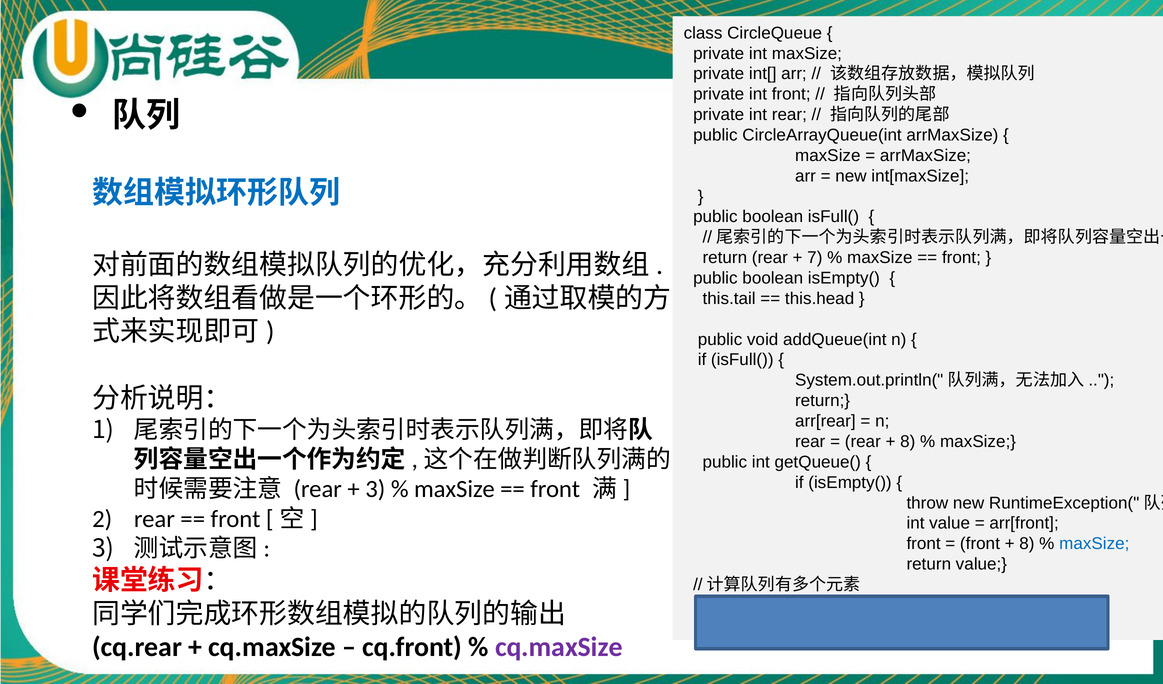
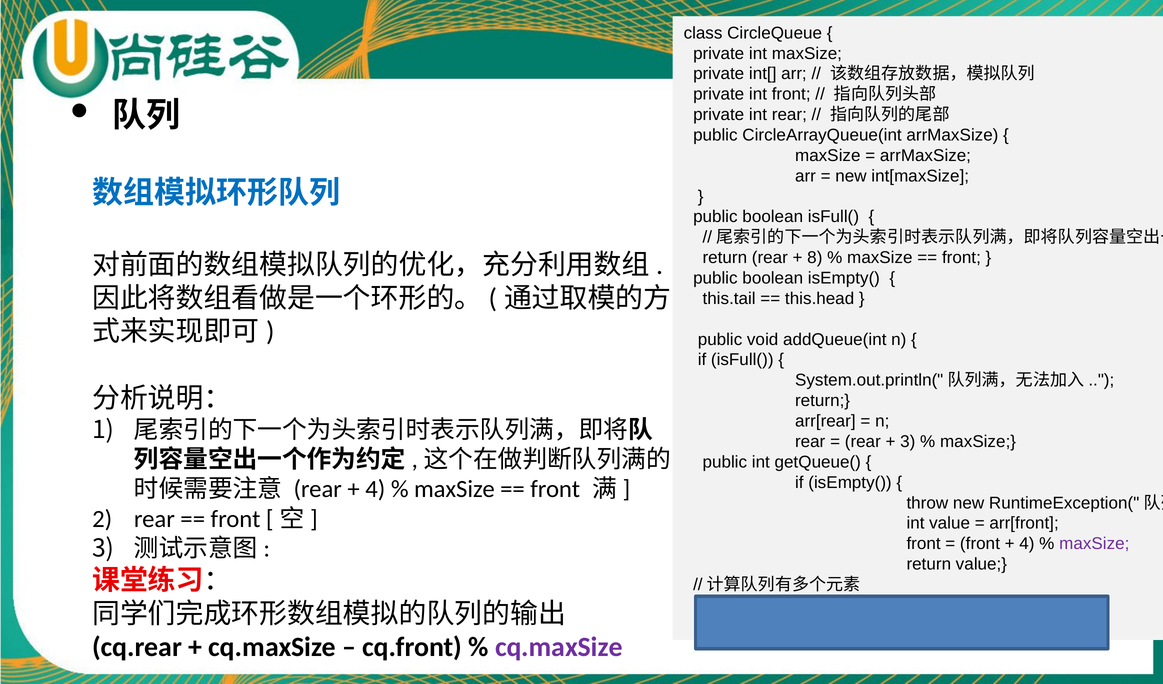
7: 7 -> 8 (815, 258)
8: 8 -> 3 (908, 442)
3: 3 -> 4 (375, 490)
8: 8 -> 4 (1027, 544)
maxSize colour: blue -> purple (1094, 544)
